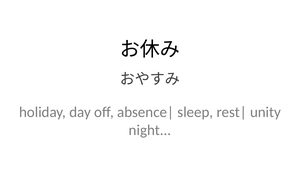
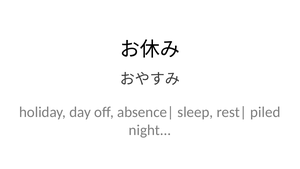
unity: unity -> piled (265, 112)
